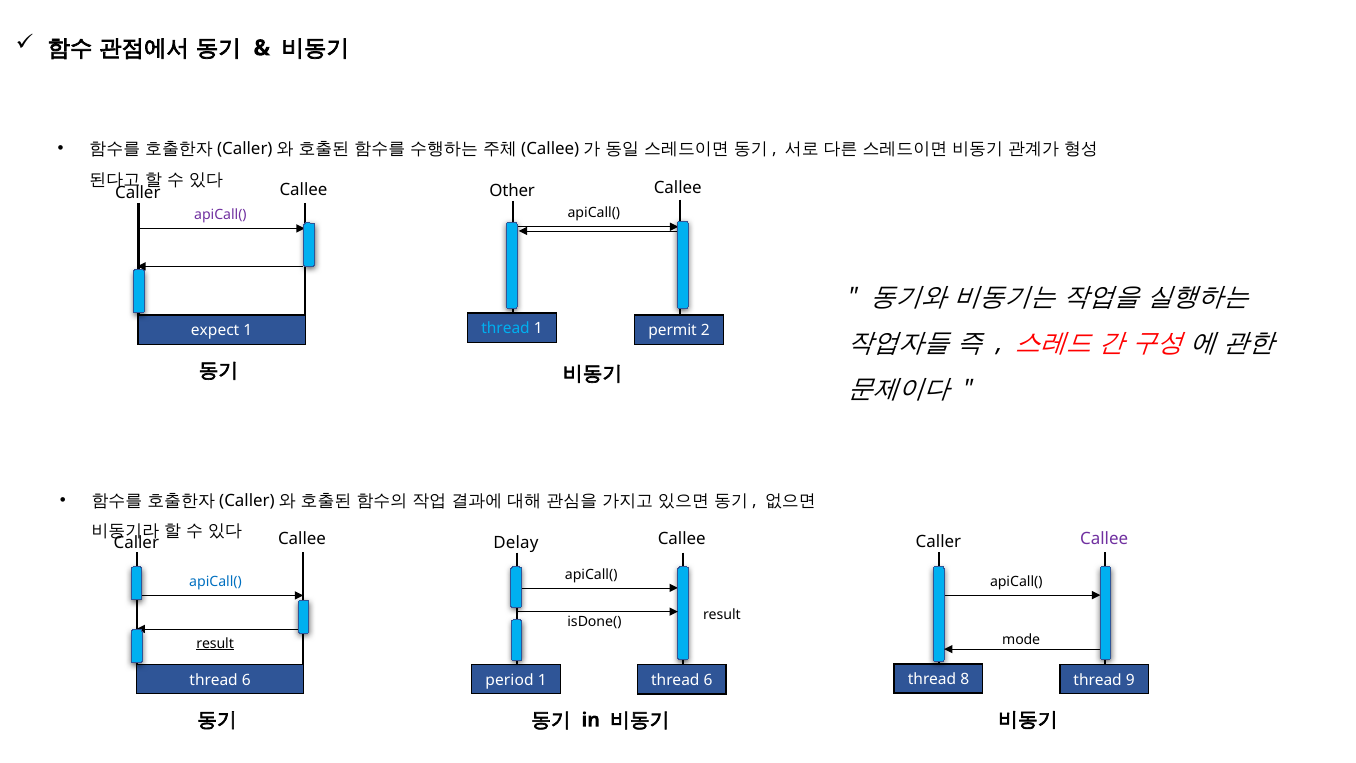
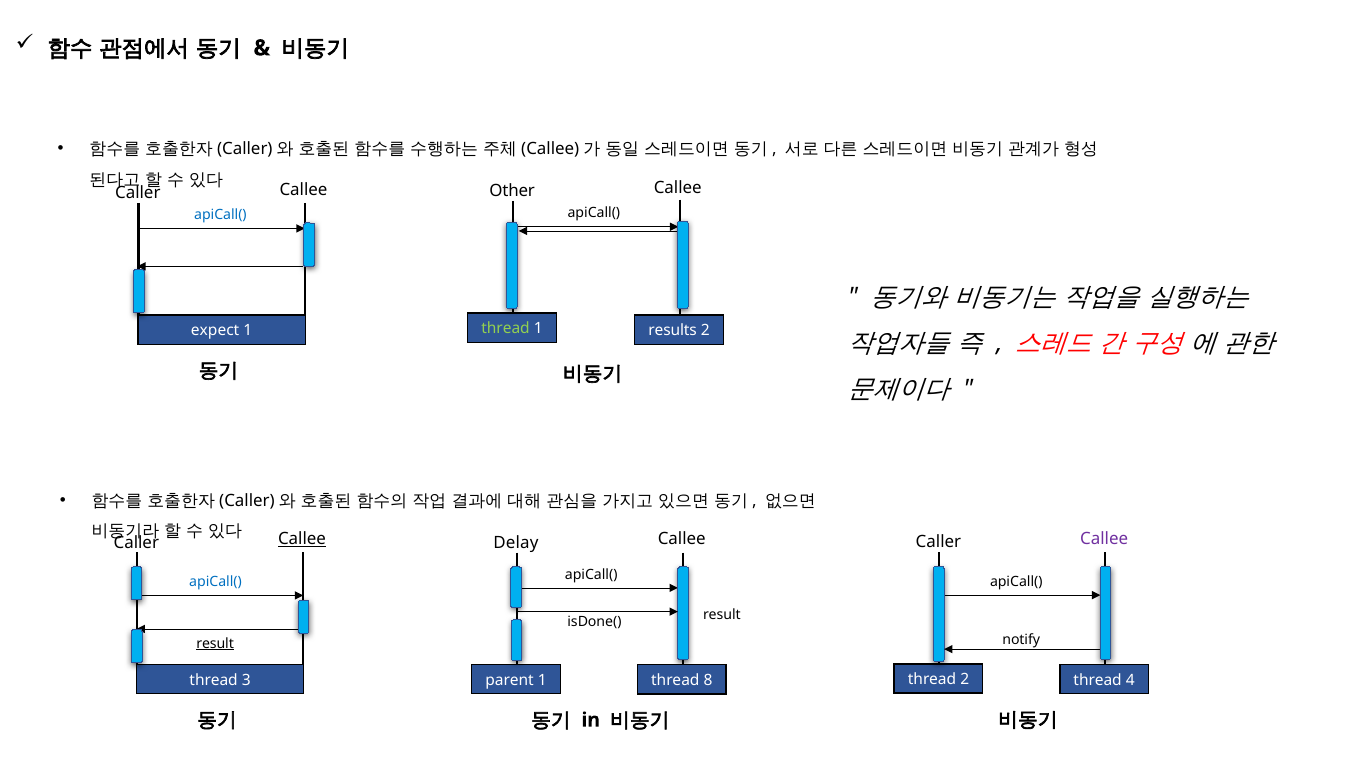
apiCall( colour: purple -> blue (220, 214)
thread colour: light blue -> light green (506, 329)
permit: permit -> results (673, 331)
Callee underline: none -> present (302, 539)
mode: mode -> notify (1021, 640)
thread 8: 8 -> 2 (965, 679)
period: period -> parent (510, 680)
9: 9 -> 4 (1130, 680)
6: 6 -> 3 (246, 680)
6: 6 -> 8 (708, 680)
